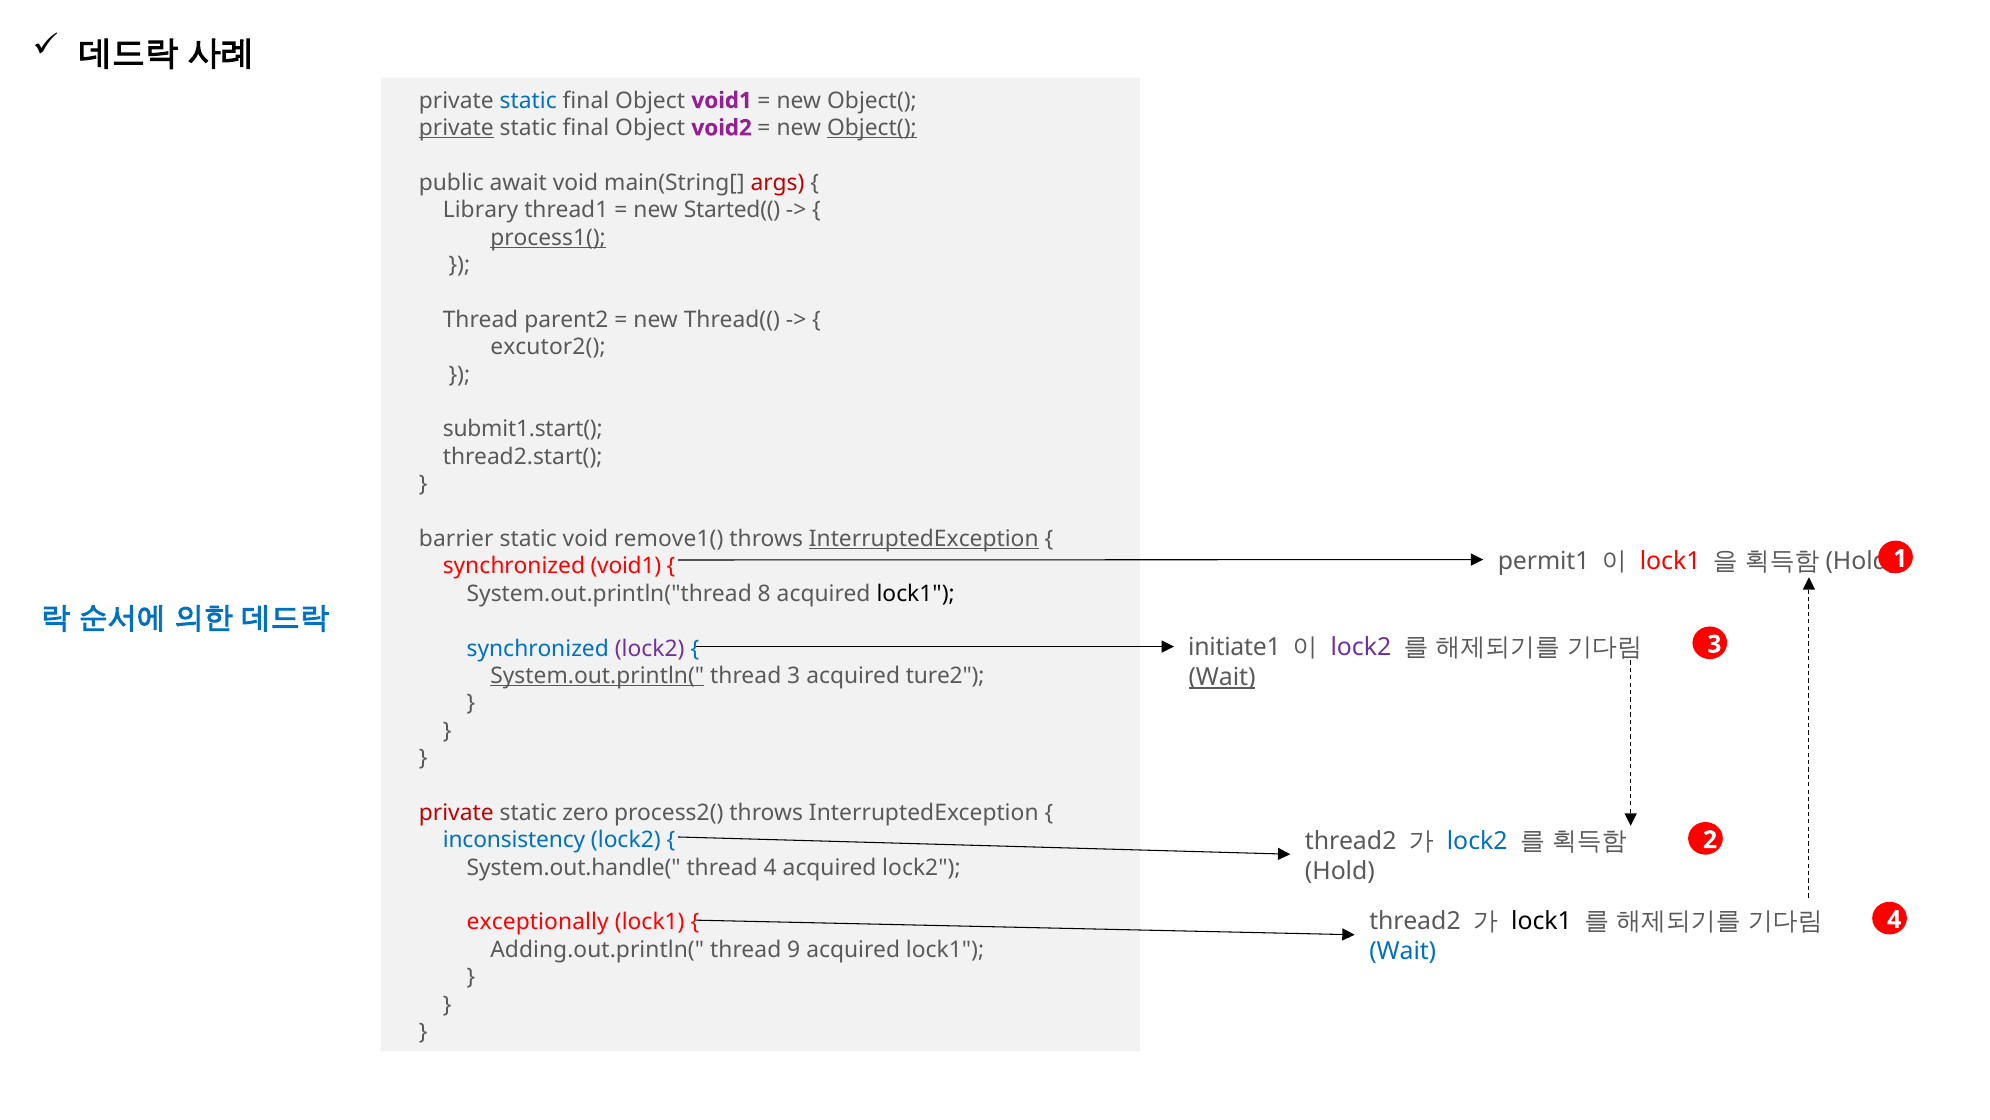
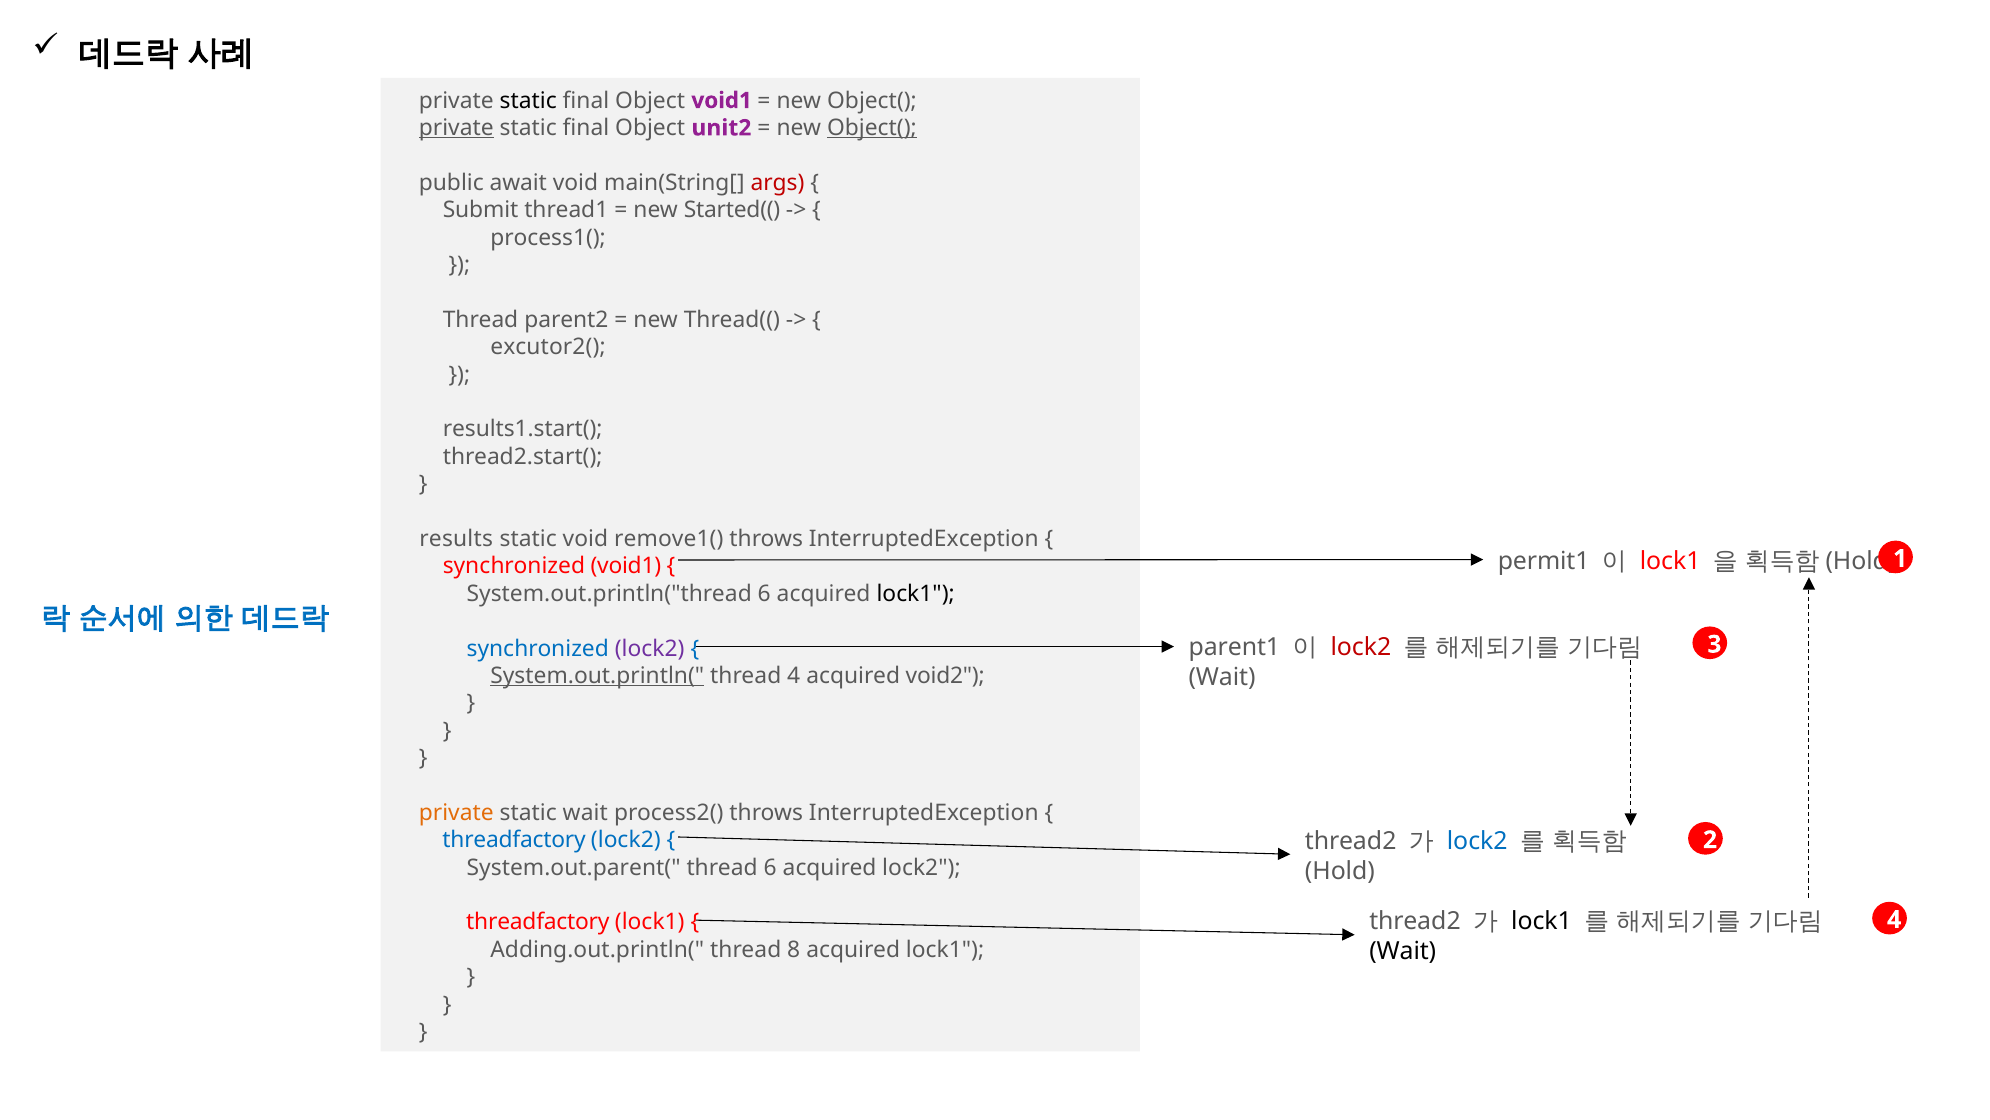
static colour: blue -> black (528, 100)
void2: void2 -> unit2 (721, 128)
Library: Library -> Submit (481, 210)
process1( underline: present -> none (548, 237)
submit1.start(: submit1.start( -> results1.start( (523, 429)
barrier: barrier -> results (456, 539)
InterruptedException underline: present -> none (924, 539)
System.out.println("thread 8: 8 -> 6 (764, 593)
initiate1: initiate1 -> parent1 (1234, 647)
lock2 colour: purple -> red (1361, 647)
thread 3: 3 -> 4 (794, 675)
ture2: ture2 -> void2 (945, 675)
Wait underline: present -> none (1222, 677)
private colour: red -> orange (456, 812)
static zero: zero -> wait (585, 812)
inconsistency: inconsistency -> threadfactory (514, 840)
System.out.handle(: System.out.handle( -> System.out.parent( (574, 867)
thread 4: 4 -> 6 (770, 867)
exceptionally: exceptionally -> threadfactory (538, 922)
9: 9 -> 8 (794, 949)
Wait colour: blue -> black (1403, 951)
